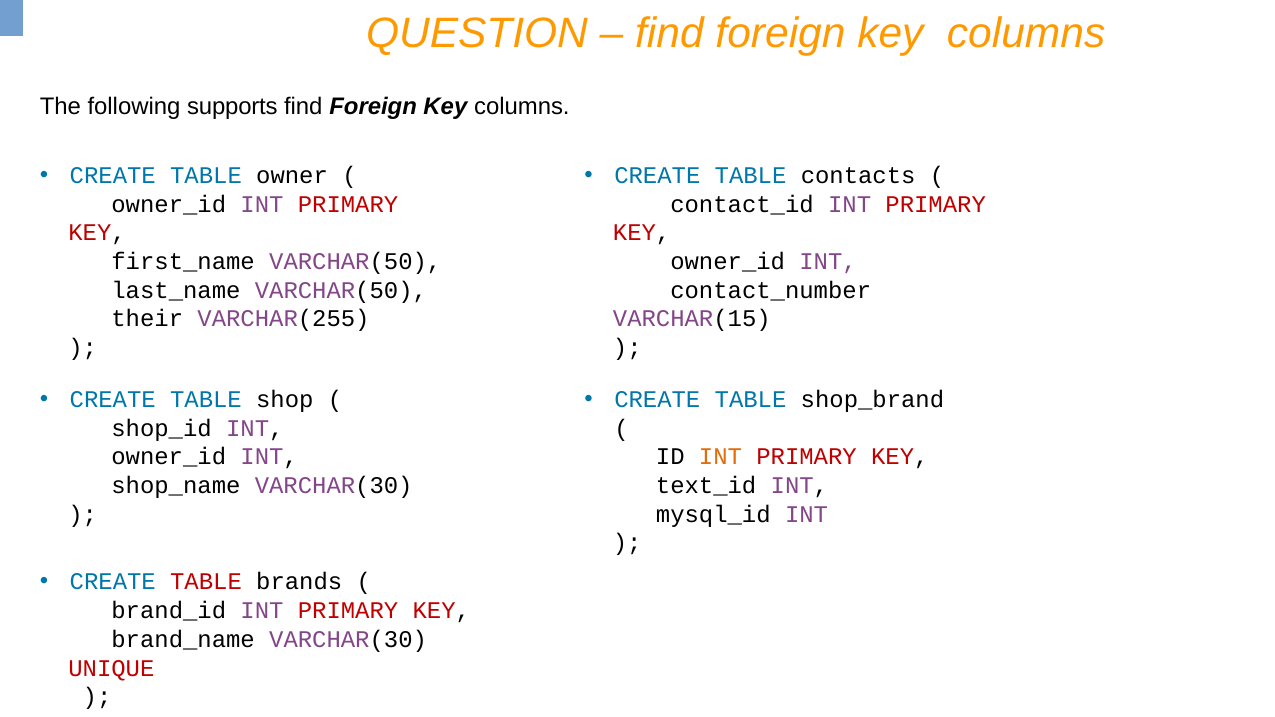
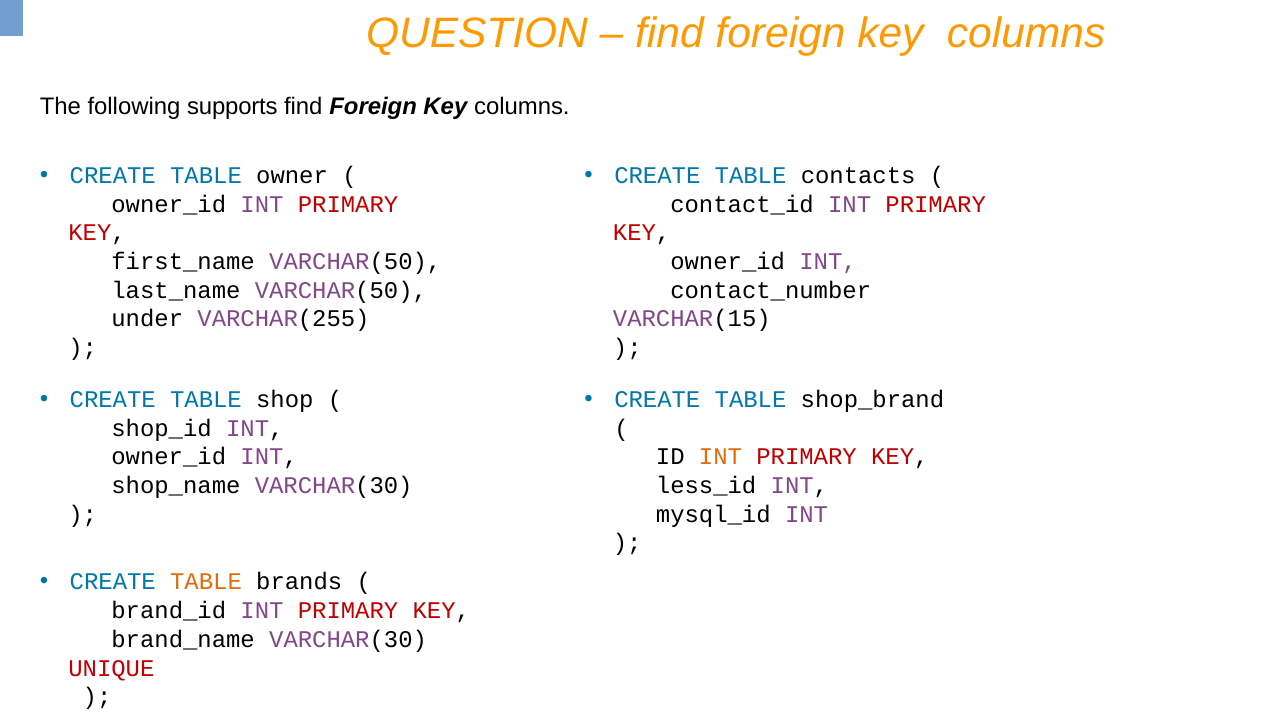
their: their -> under (147, 319)
text_id: text_id -> less_id (706, 486)
TABLE colour: red -> orange (206, 582)
